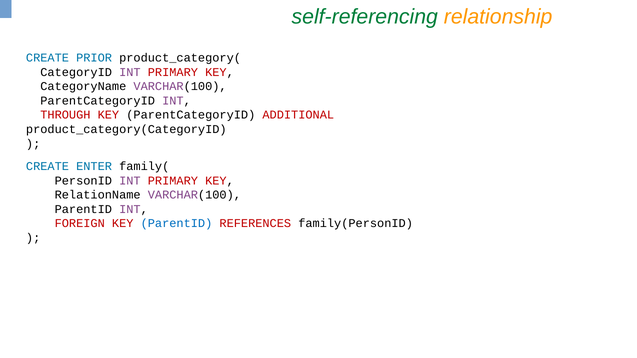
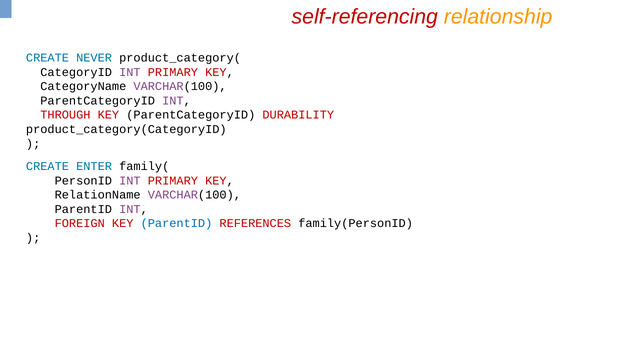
self-referencing colour: green -> red (365, 17)
PRIOR: PRIOR -> NEVER (94, 58)
ADDITIONAL: ADDITIONAL -> DURABILITY (298, 115)
